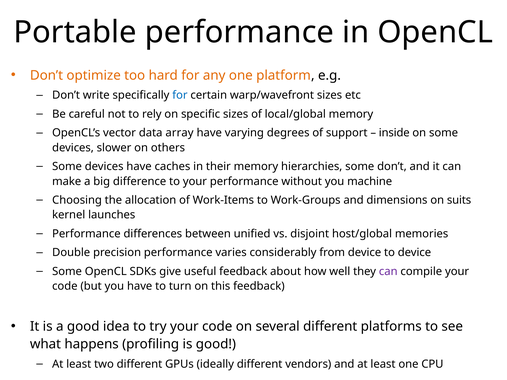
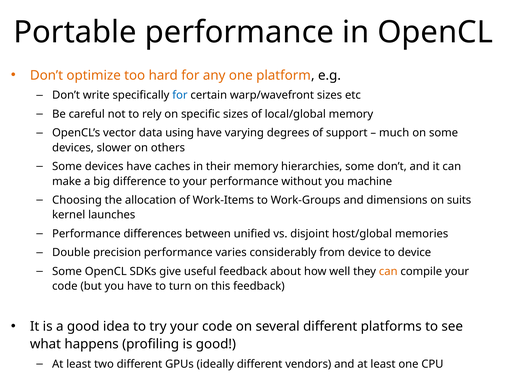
array: array -> using (180, 133)
inside: inside -> much (394, 133)
can colour: purple -> orange (388, 271)
